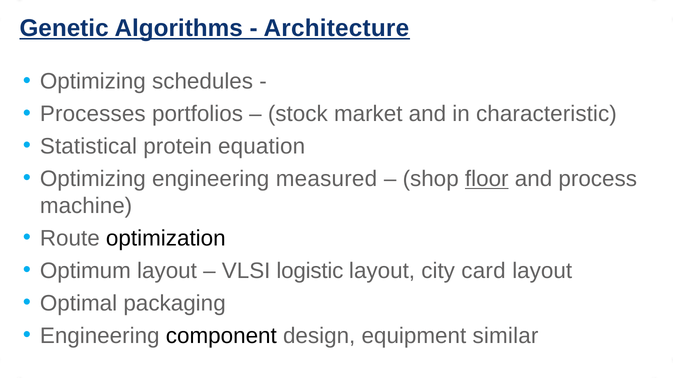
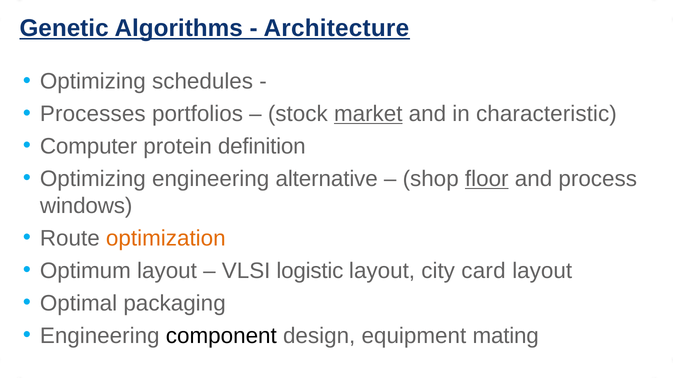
market underline: none -> present (368, 114)
Statistical: Statistical -> Computer (89, 147)
equation: equation -> definition (262, 147)
measured: measured -> alternative (327, 179)
machine: machine -> windows (86, 206)
optimization colour: black -> orange (166, 239)
similar: similar -> mating (506, 336)
